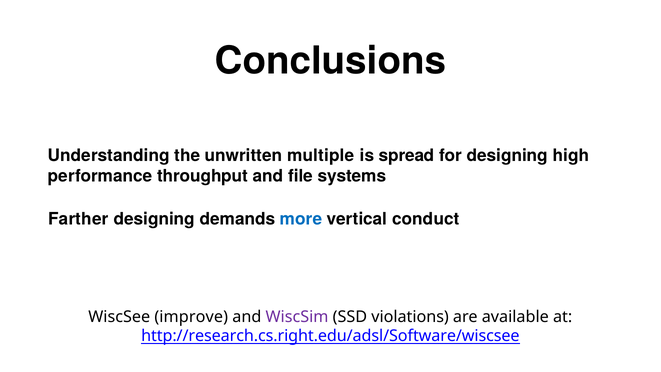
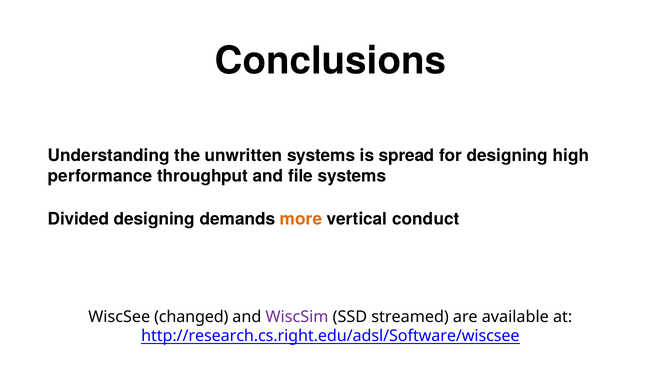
unwritten multiple: multiple -> systems (321, 155)
Farther: Farther -> Divided (78, 219)
more colour: blue -> orange (301, 219)
improve: improve -> changed (191, 317)
violations: violations -> streamed (410, 317)
